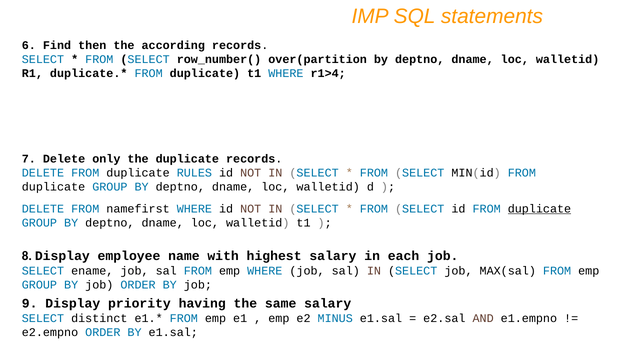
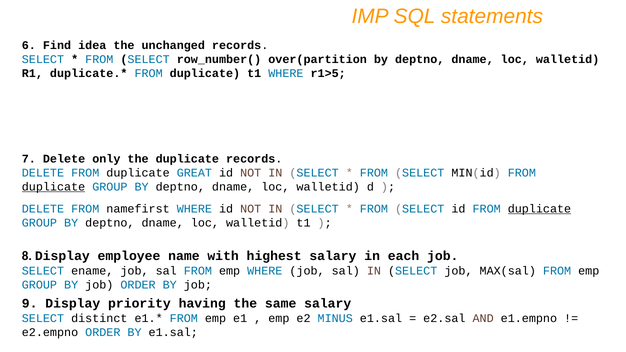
then: then -> idea (92, 45)
according: according -> unchanged (173, 45)
r1>4: r1>4 -> r1>5 (328, 74)
RULES: RULES -> GREAT (194, 173)
duplicate underline: none -> present (54, 187)
